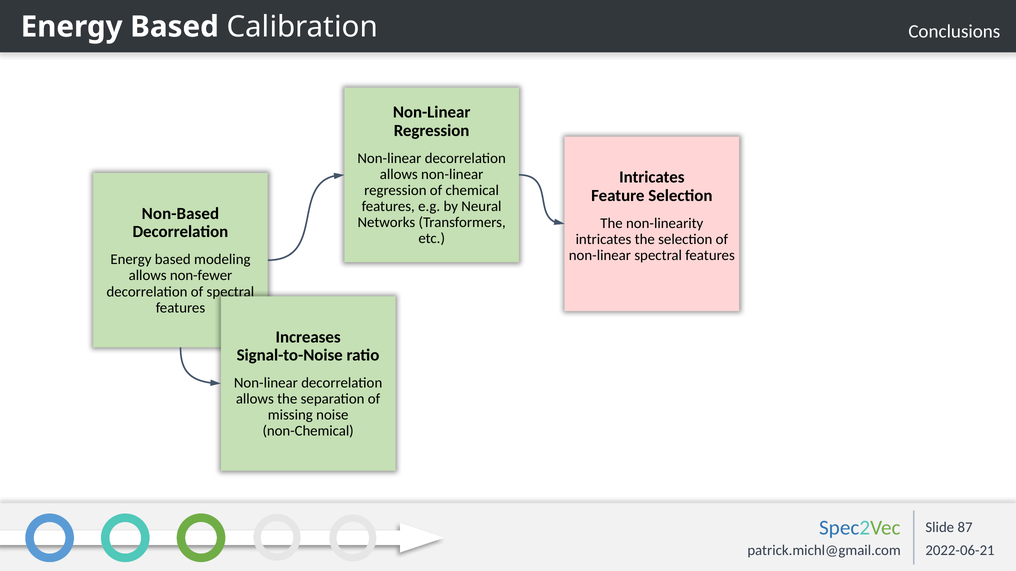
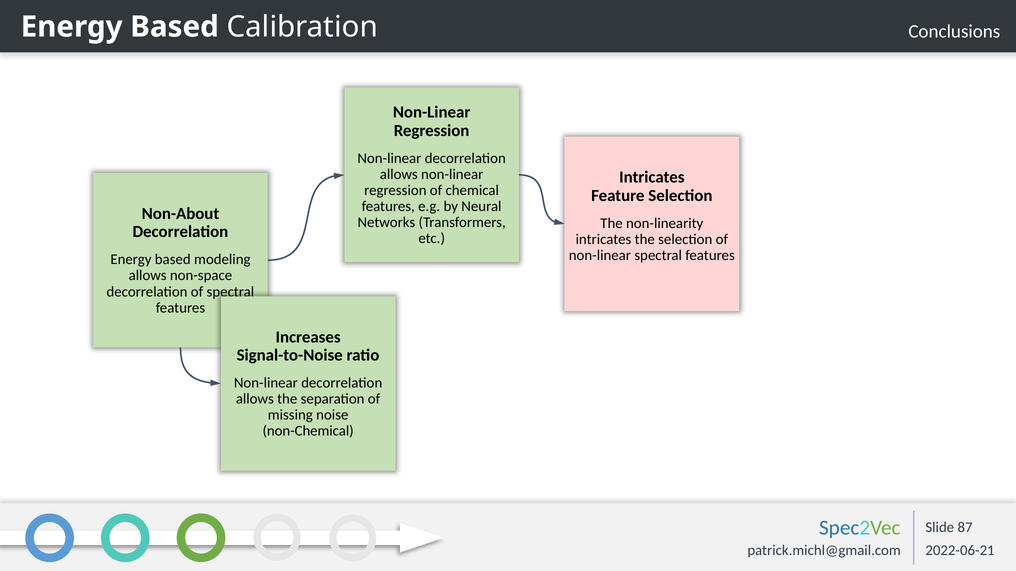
Non-Based: Non-Based -> Non-About (180, 214)
non-fewer: non-fewer -> non-space (201, 276)
